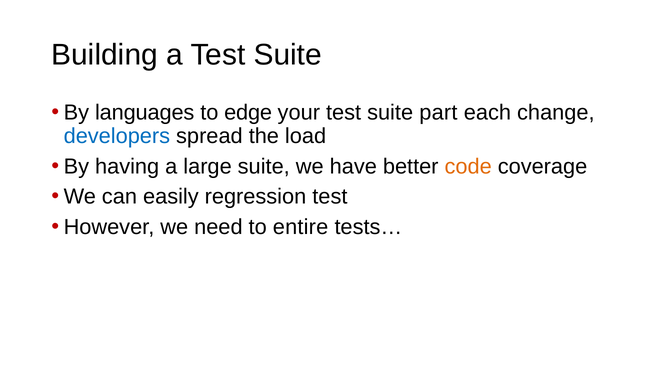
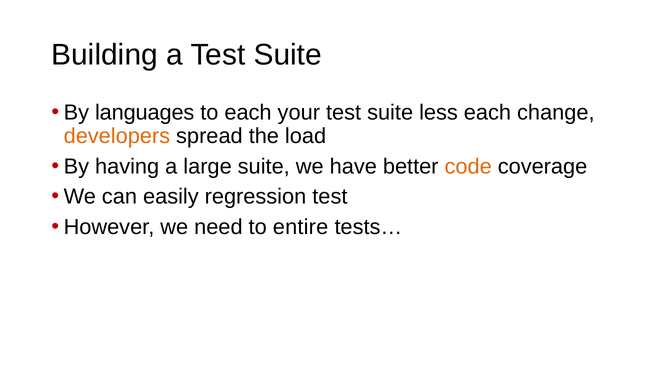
to edge: edge -> each (248, 113)
part: part -> less (438, 113)
developers colour: blue -> orange (117, 136)
